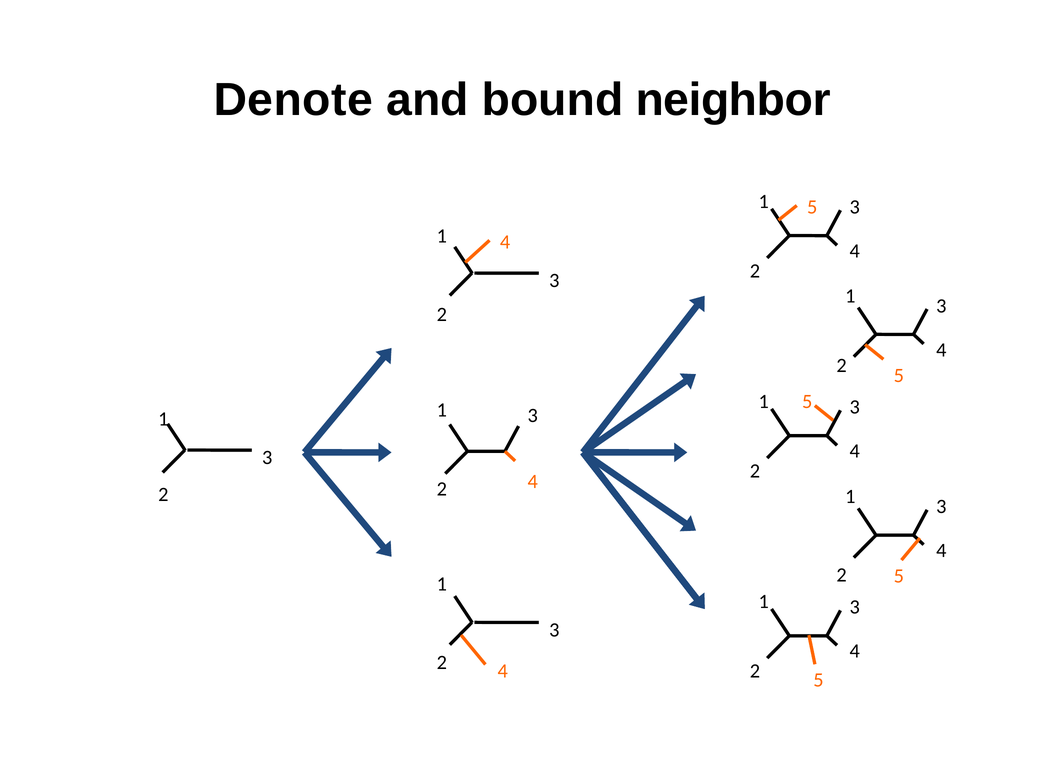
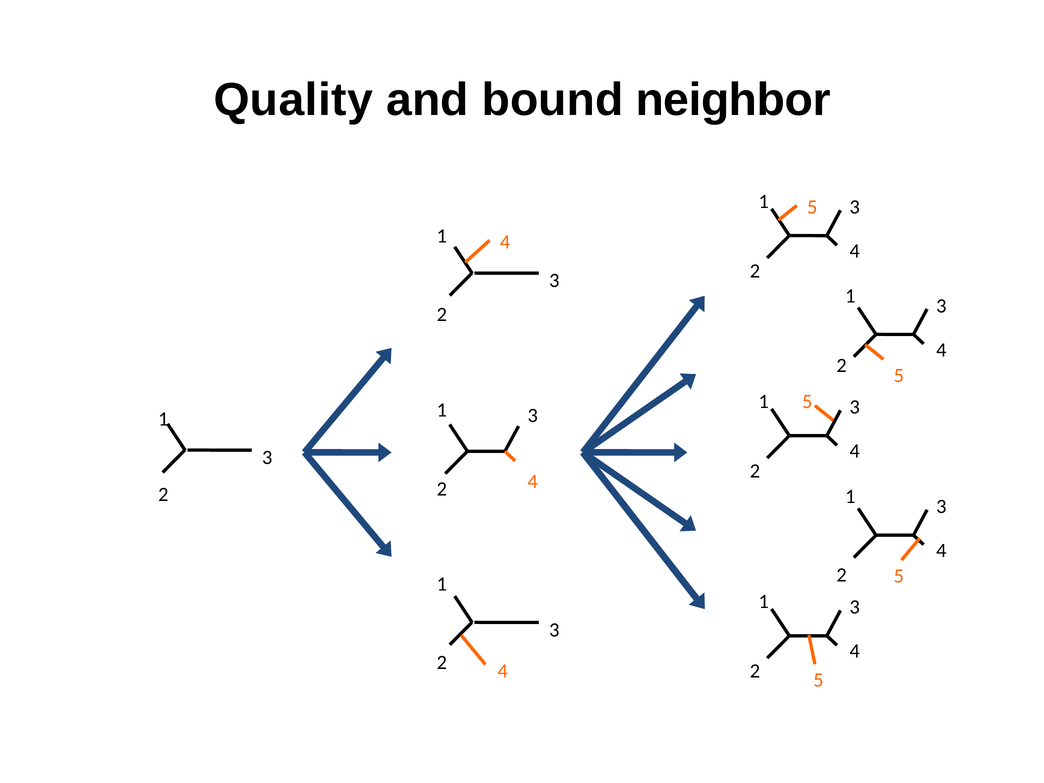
Denote: Denote -> Quality (293, 100)
